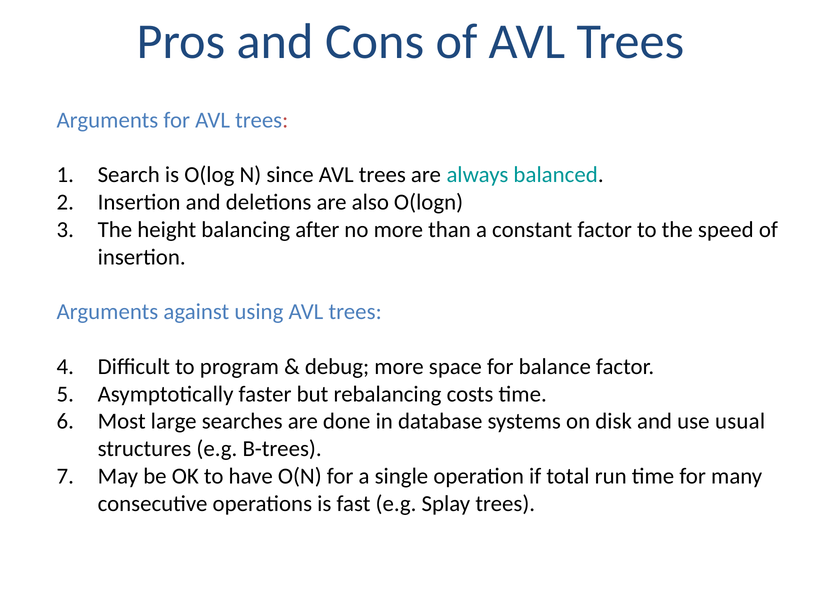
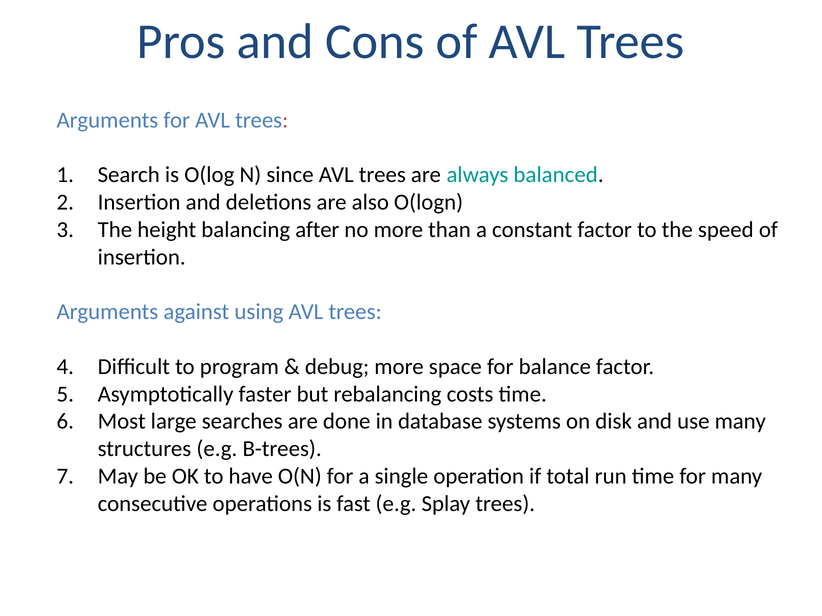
use usual: usual -> many (740, 422)
